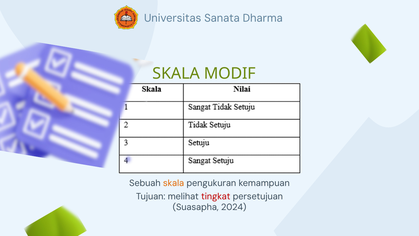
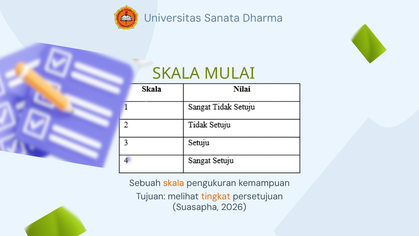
MODIF: MODIF -> MULAI (230, 73)
tingkat colour: red -> orange (216, 196)
2024: 2024 -> 2026 (234, 207)
